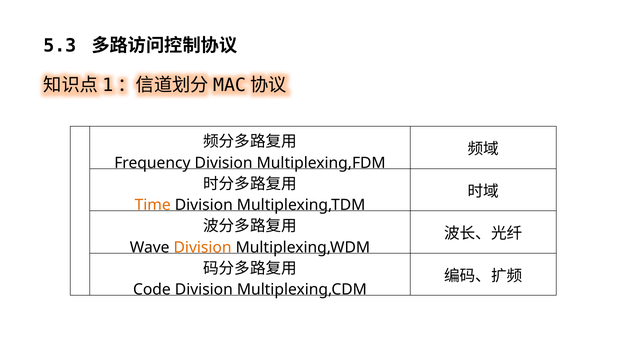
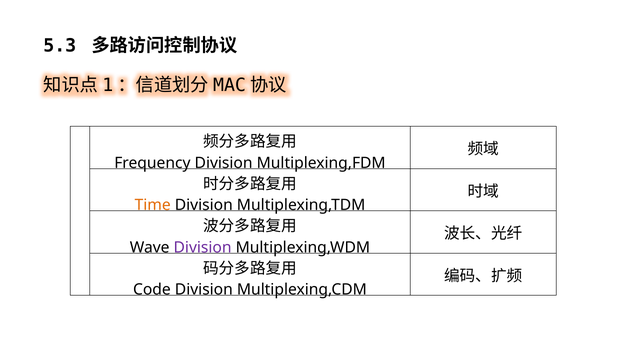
Division colour: orange -> purple (203, 247)
